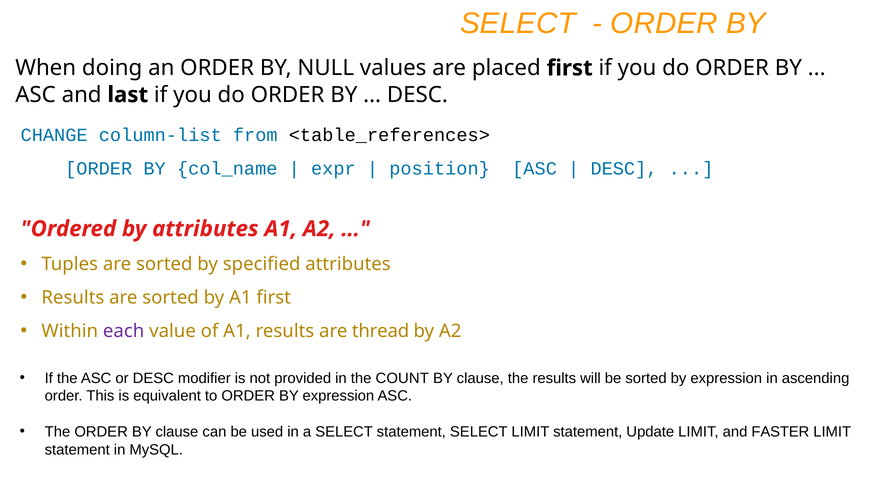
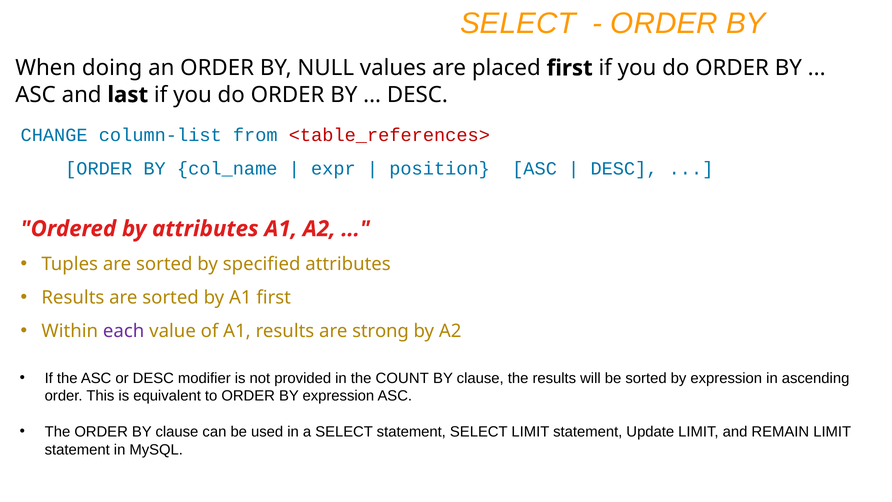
<table_references> colour: black -> red (389, 135)
thread: thread -> strong (381, 331)
FASTER: FASTER -> REMAIN (780, 432)
